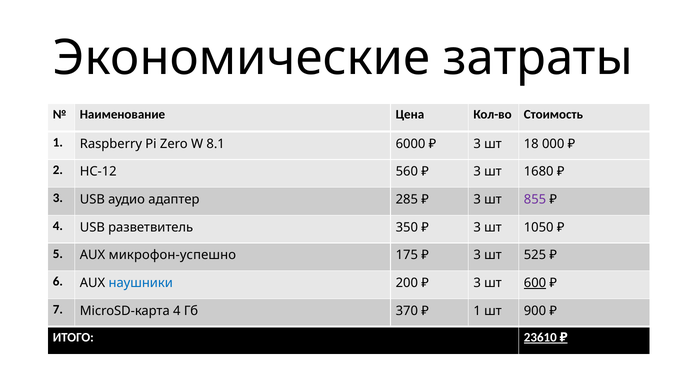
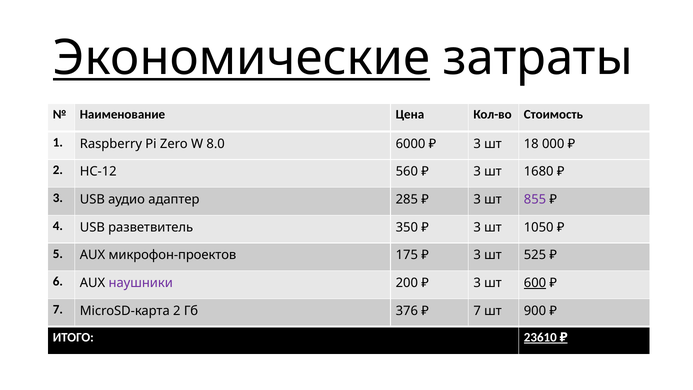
Экономические underline: none -> present (241, 58)
8.1: 8.1 -> 8.0 (216, 144)
микрофон-успешно: микрофон-успешно -> микрофон-проектов (172, 255)
наушники colour: blue -> purple (141, 283)
MicroSD-карта 4: 4 -> 2 (177, 311)
370: 370 -> 376 (407, 311)
1: 1 -> 7 (477, 311)
